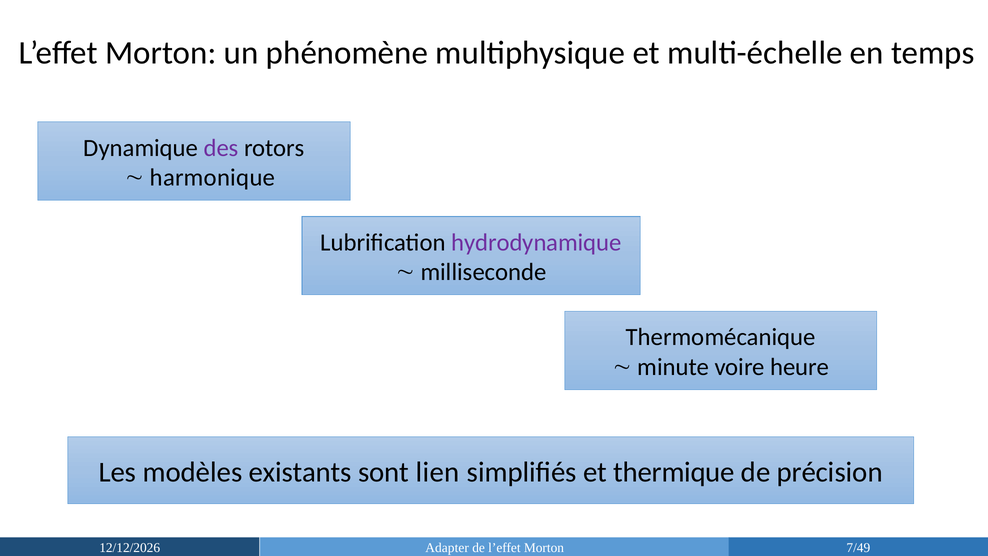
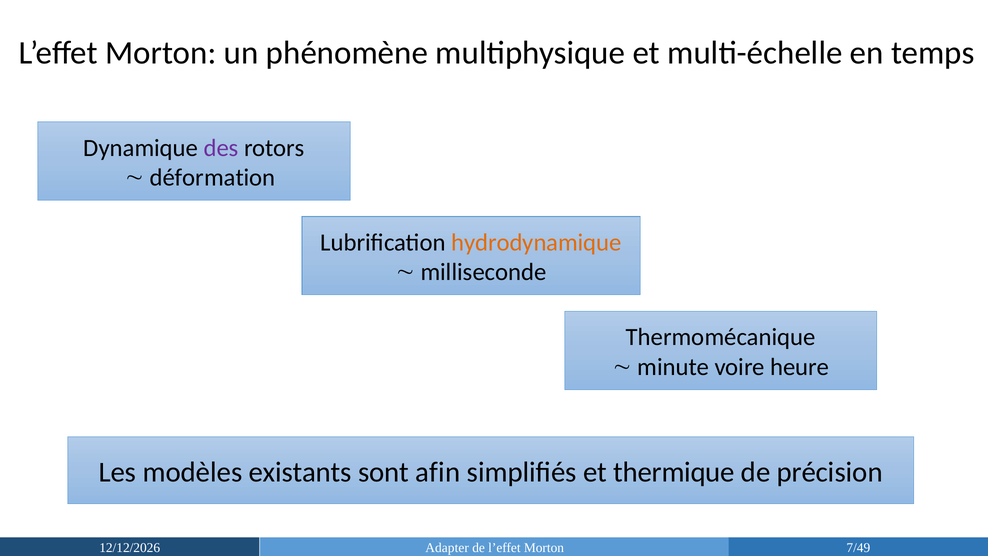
harmonique: harmonique -> déformation (213, 177)
hydrodynamique colour: purple -> orange (536, 243)
lien: lien -> afin (438, 472)
